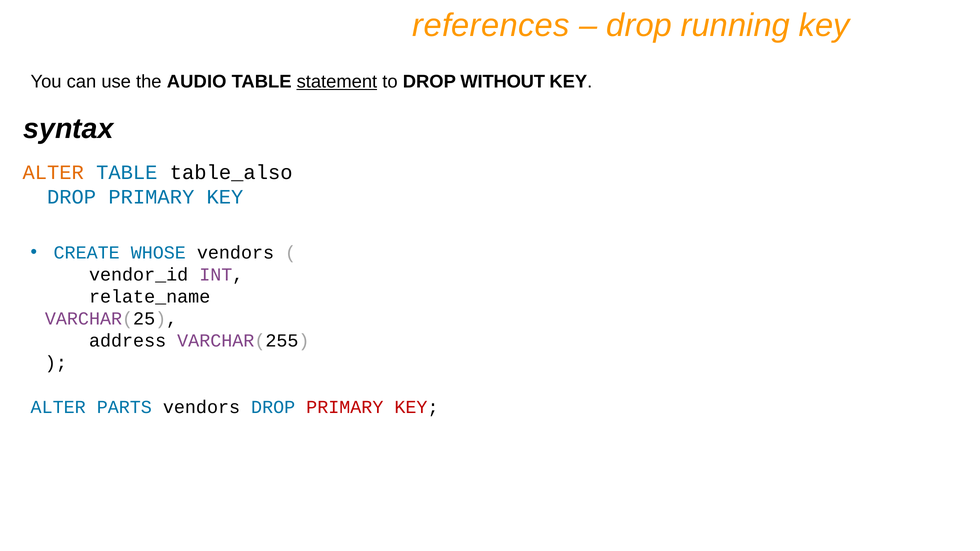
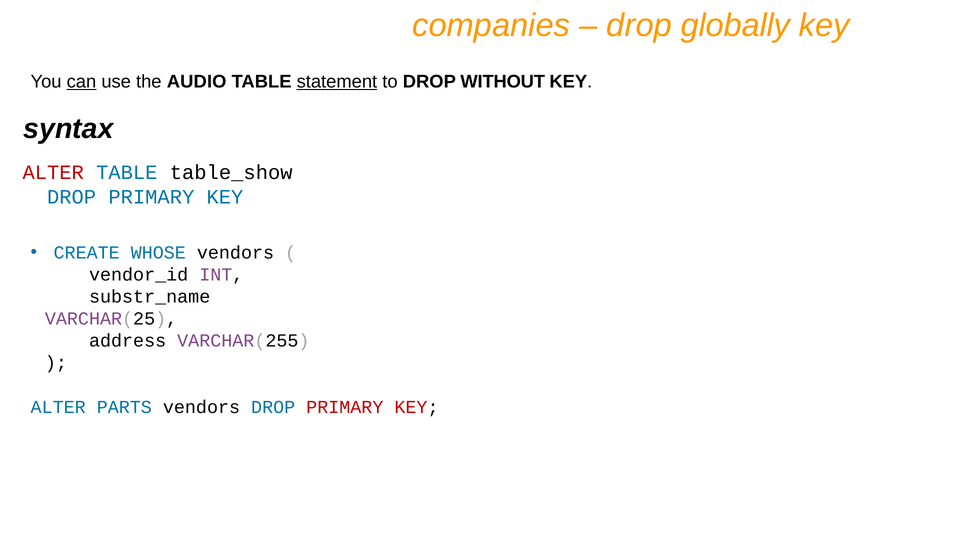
references: references -> companies (491, 26)
running: running -> globally (736, 26)
can underline: none -> present (81, 82)
ALTER colour: orange -> red (53, 172)
table_also: table_also -> table_show (231, 172)
relate_name: relate_name -> substr_name (150, 297)
